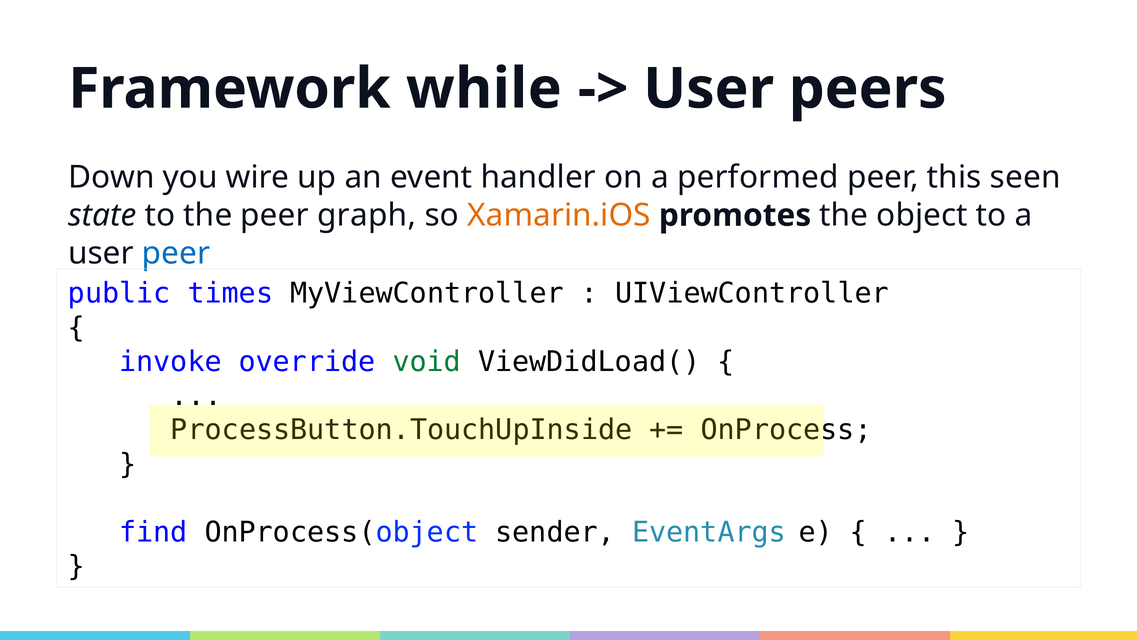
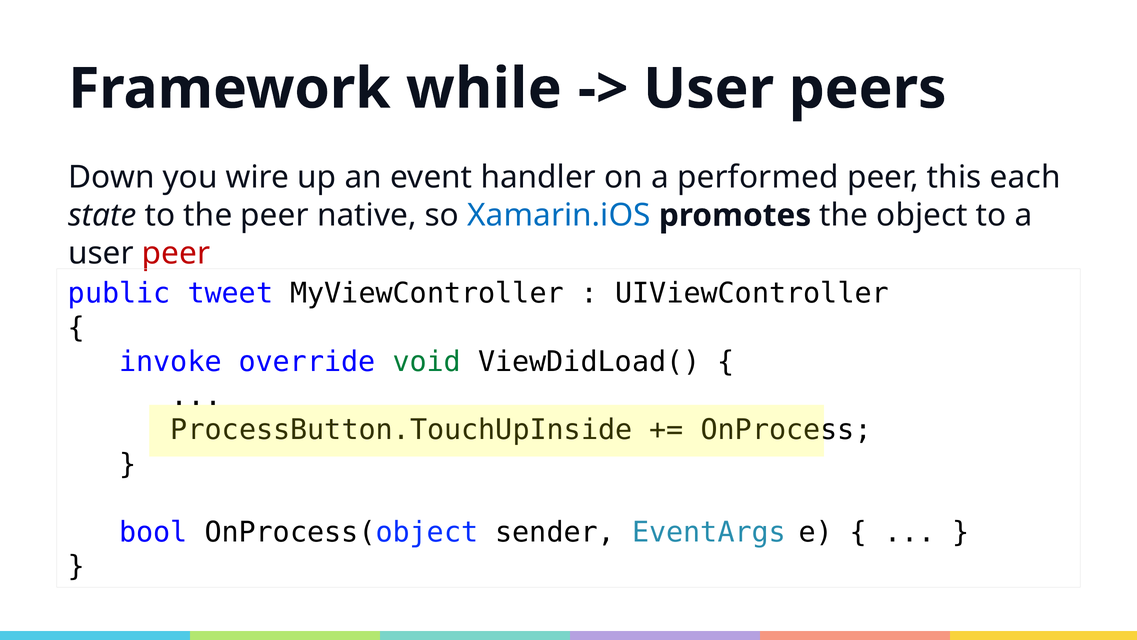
seen: seen -> each (1025, 177)
graph: graph -> native (367, 215)
Xamarin.iOS colour: orange -> blue (559, 215)
peer colour: blue -> red (176, 253)
times: times -> tweet (230, 293)
find: find -> bool (153, 532)
